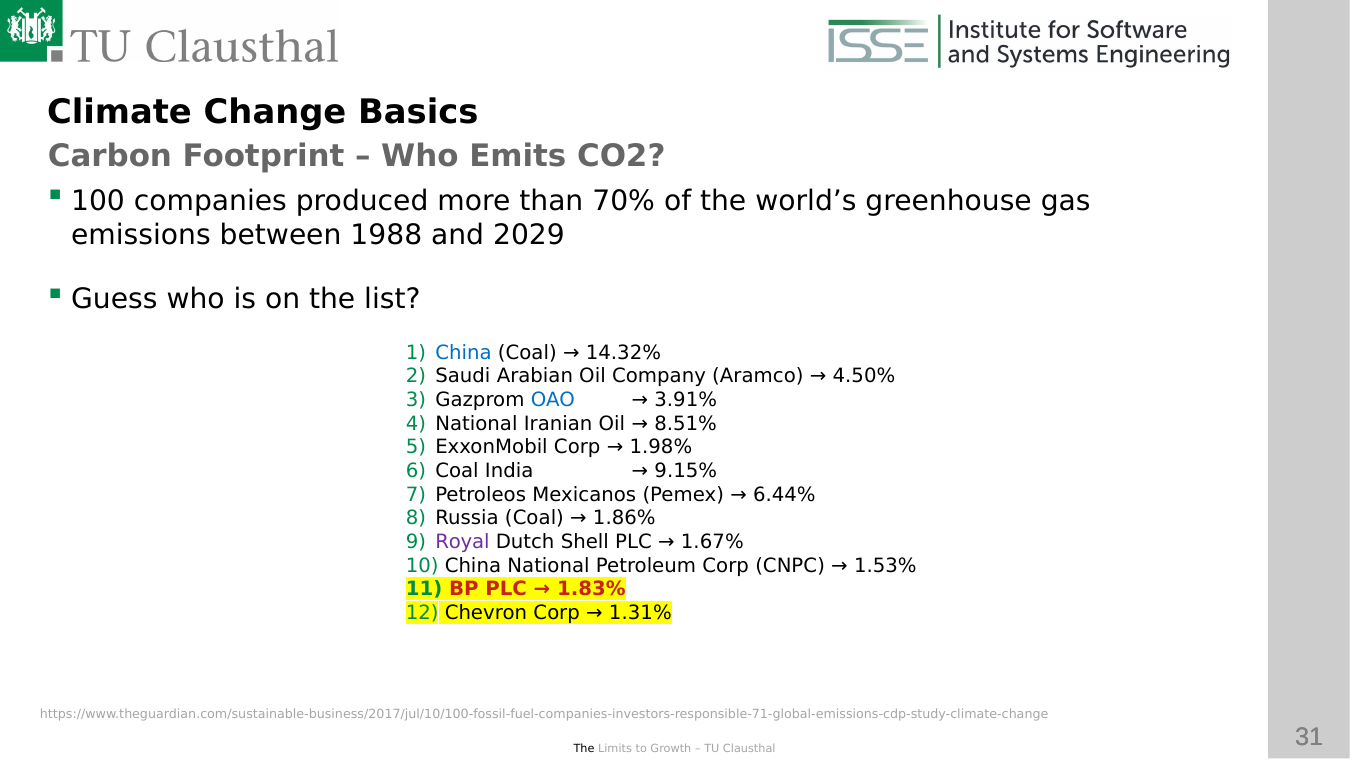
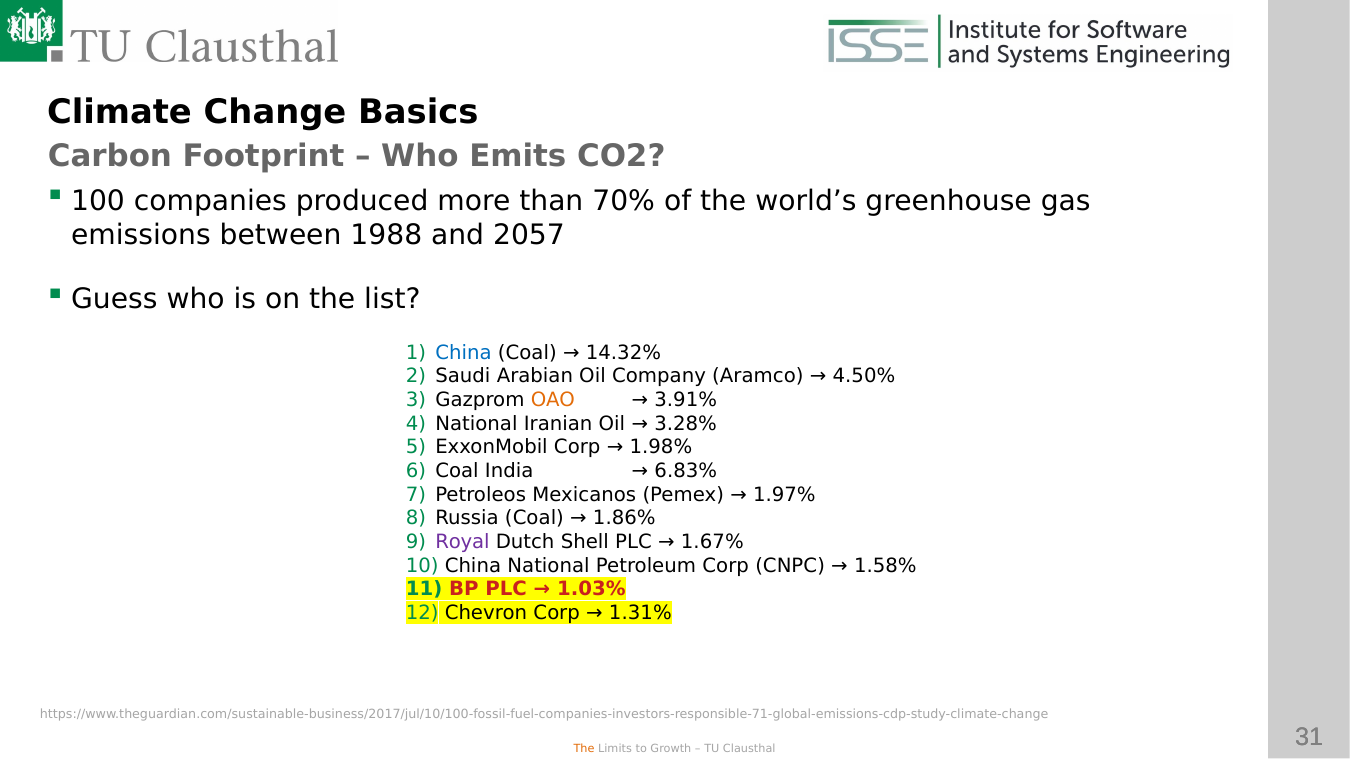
2029: 2029 -> 2057 (529, 235)
OAO colour: blue -> orange (553, 400)
8.51%: 8.51% -> 3.28% (686, 424)
9.15%: 9.15% -> 6.83% (686, 471)
6.44%: 6.44% -> 1.97% (784, 494)
1.53%: 1.53% -> 1.58% (885, 565)
1.83%: 1.83% -> 1.03% (591, 589)
The colour: black -> orange (584, 749)
